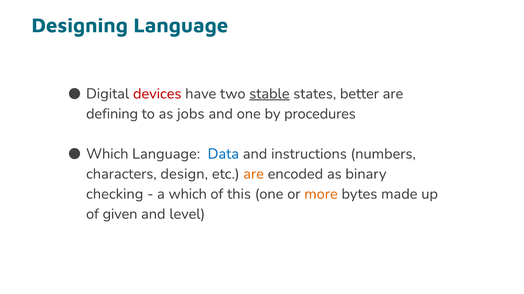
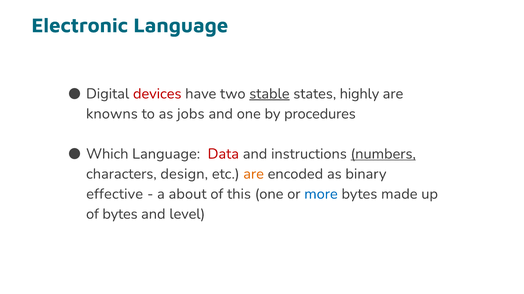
Designing: Designing -> Electronic (80, 26)
better: better -> highly (359, 94)
defining: defining -> knowns (112, 114)
Data colour: blue -> red (223, 154)
numbers underline: none -> present (383, 154)
checking: checking -> effective (115, 194)
a which: which -> about (188, 194)
more colour: orange -> blue (321, 194)
of given: given -> bytes (120, 214)
